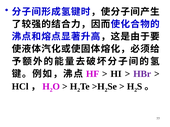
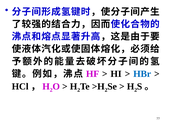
HBr colour: purple -> blue (142, 74)
